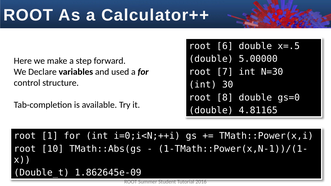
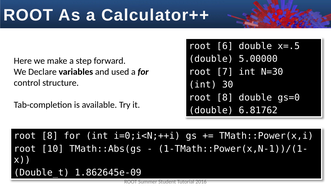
4.81165: 4.81165 -> 6.81762 (258, 111)
1: 1 -> 8 (50, 136)
